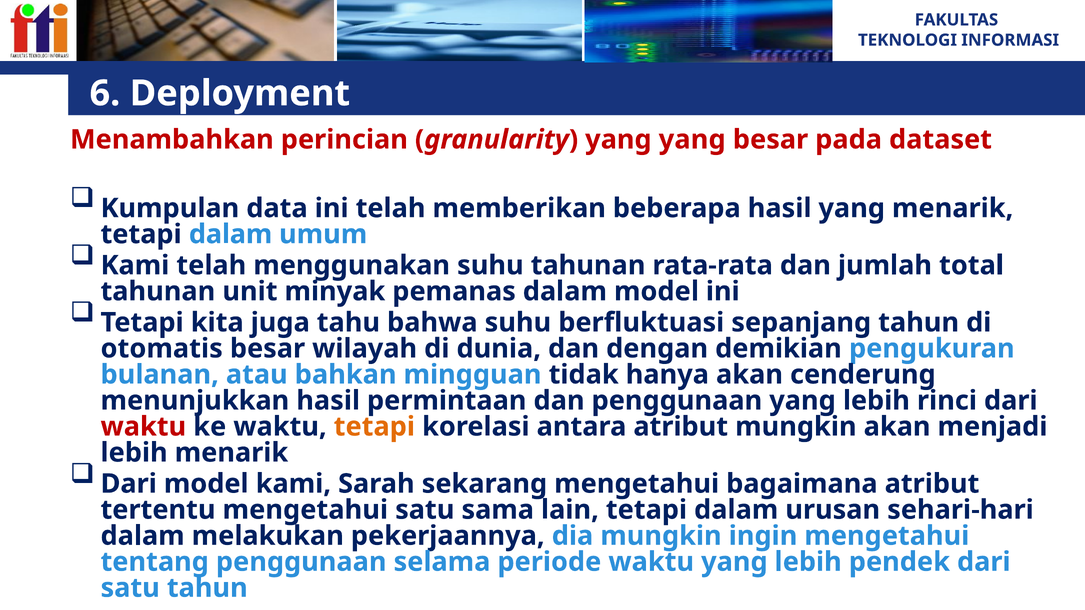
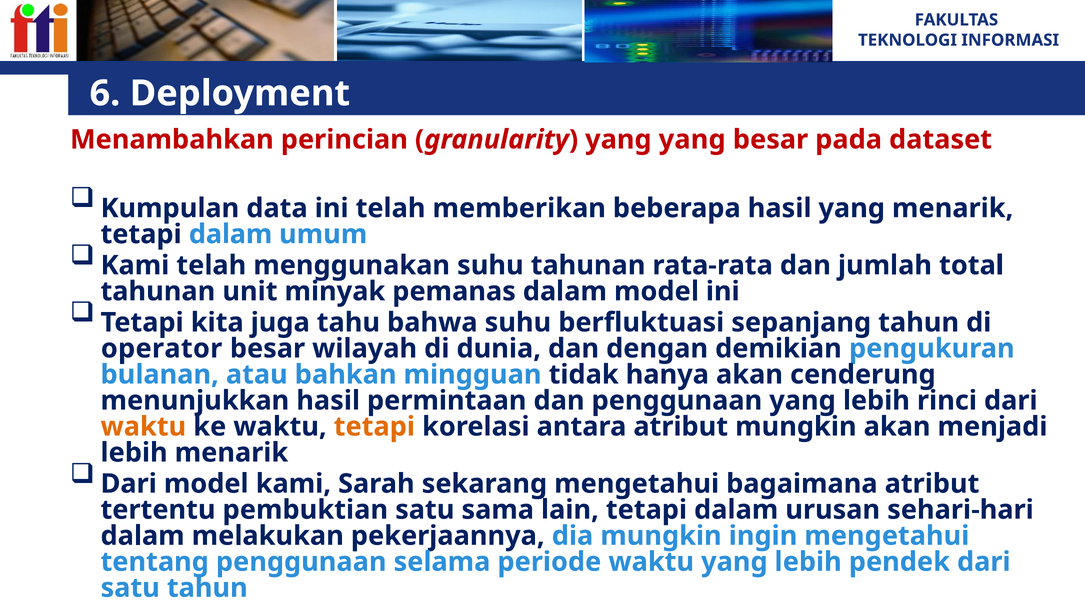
otomatis: otomatis -> operator (162, 349)
waktu colour: red -> orange (143, 427)
tertentu mengetahui: mengetahui -> pembuktian (305, 510)
